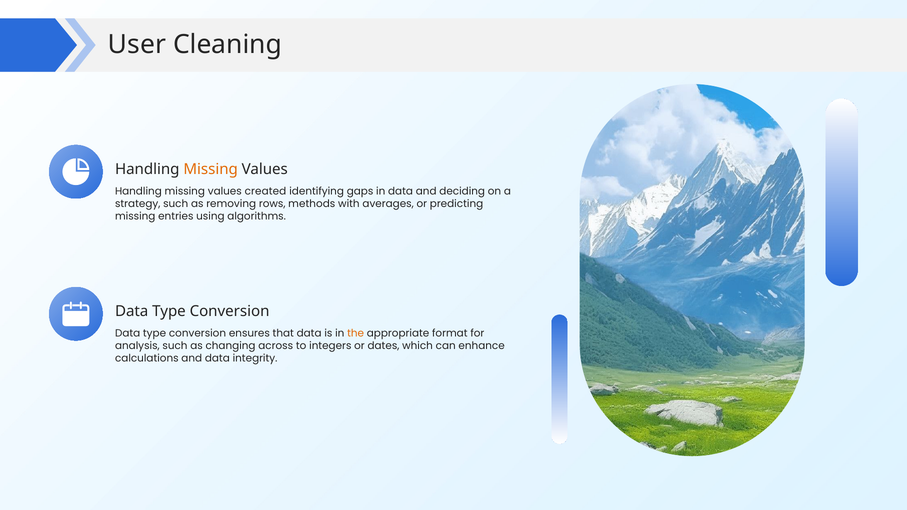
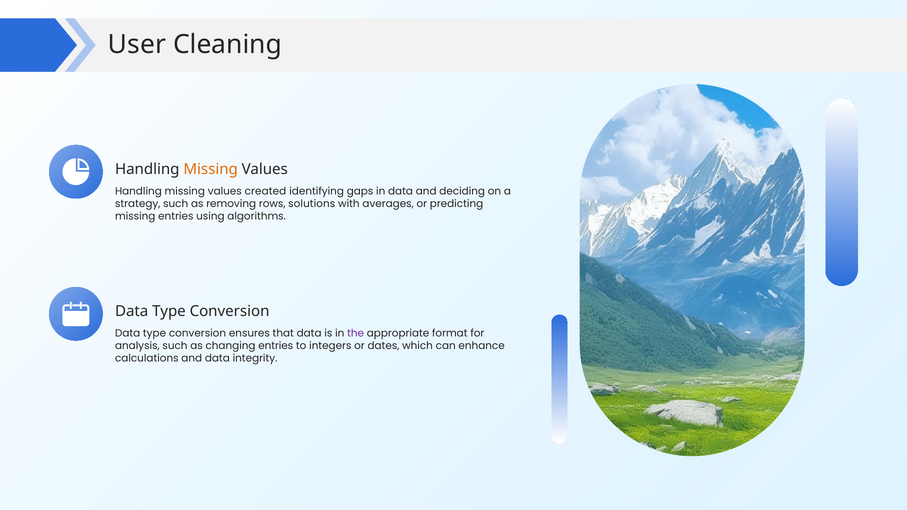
methods: methods -> solutions (312, 204)
the colour: orange -> purple (356, 333)
changing across: across -> entries (276, 346)
